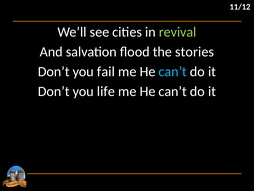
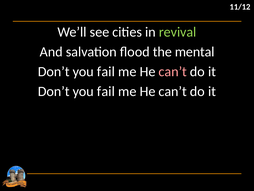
stories: stories -> mental (195, 52)
can’t colour: light blue -> pink (173, 71)
life: life -> fail (106, 91)
